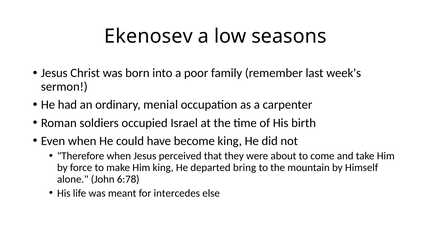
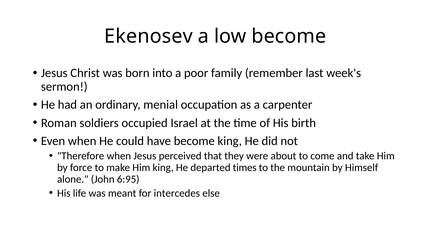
low seasons: seasons -> become (289, 36)
bring: bring -> times (245, 167)
6:78: 6:78 -> 6:95 (128, 179)
